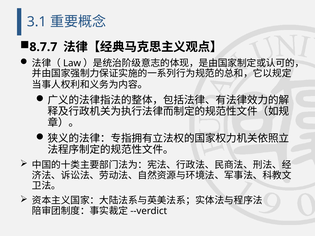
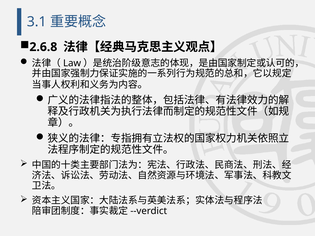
8.7.7: 8.7.7 -> 2.6.8 (43, 47)
